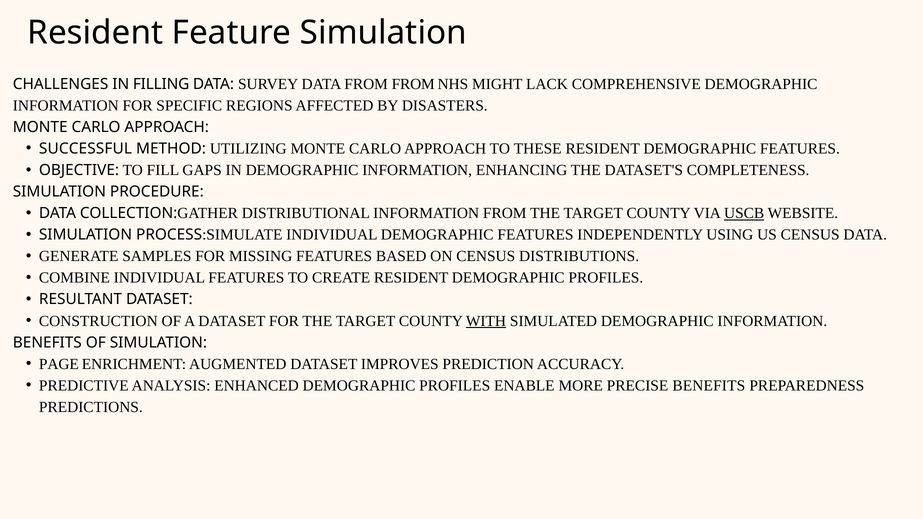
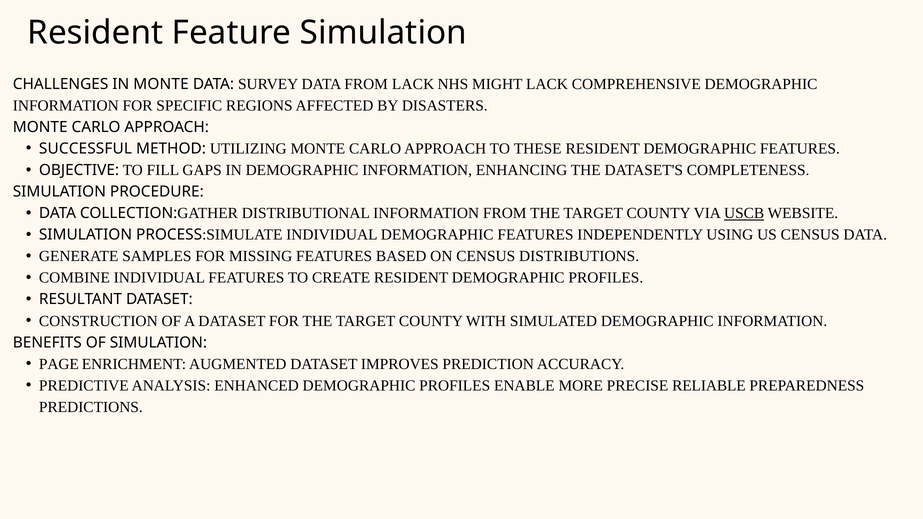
IN FILLING: FILLING -> MONTE (161, 84)
FROM FROM: FROM -> LACK (413, 84)
WITH underline: present -> none (486, 321)
PRECISE BENEFITS: BENEFITS -> RELIABLE (709, 386)
